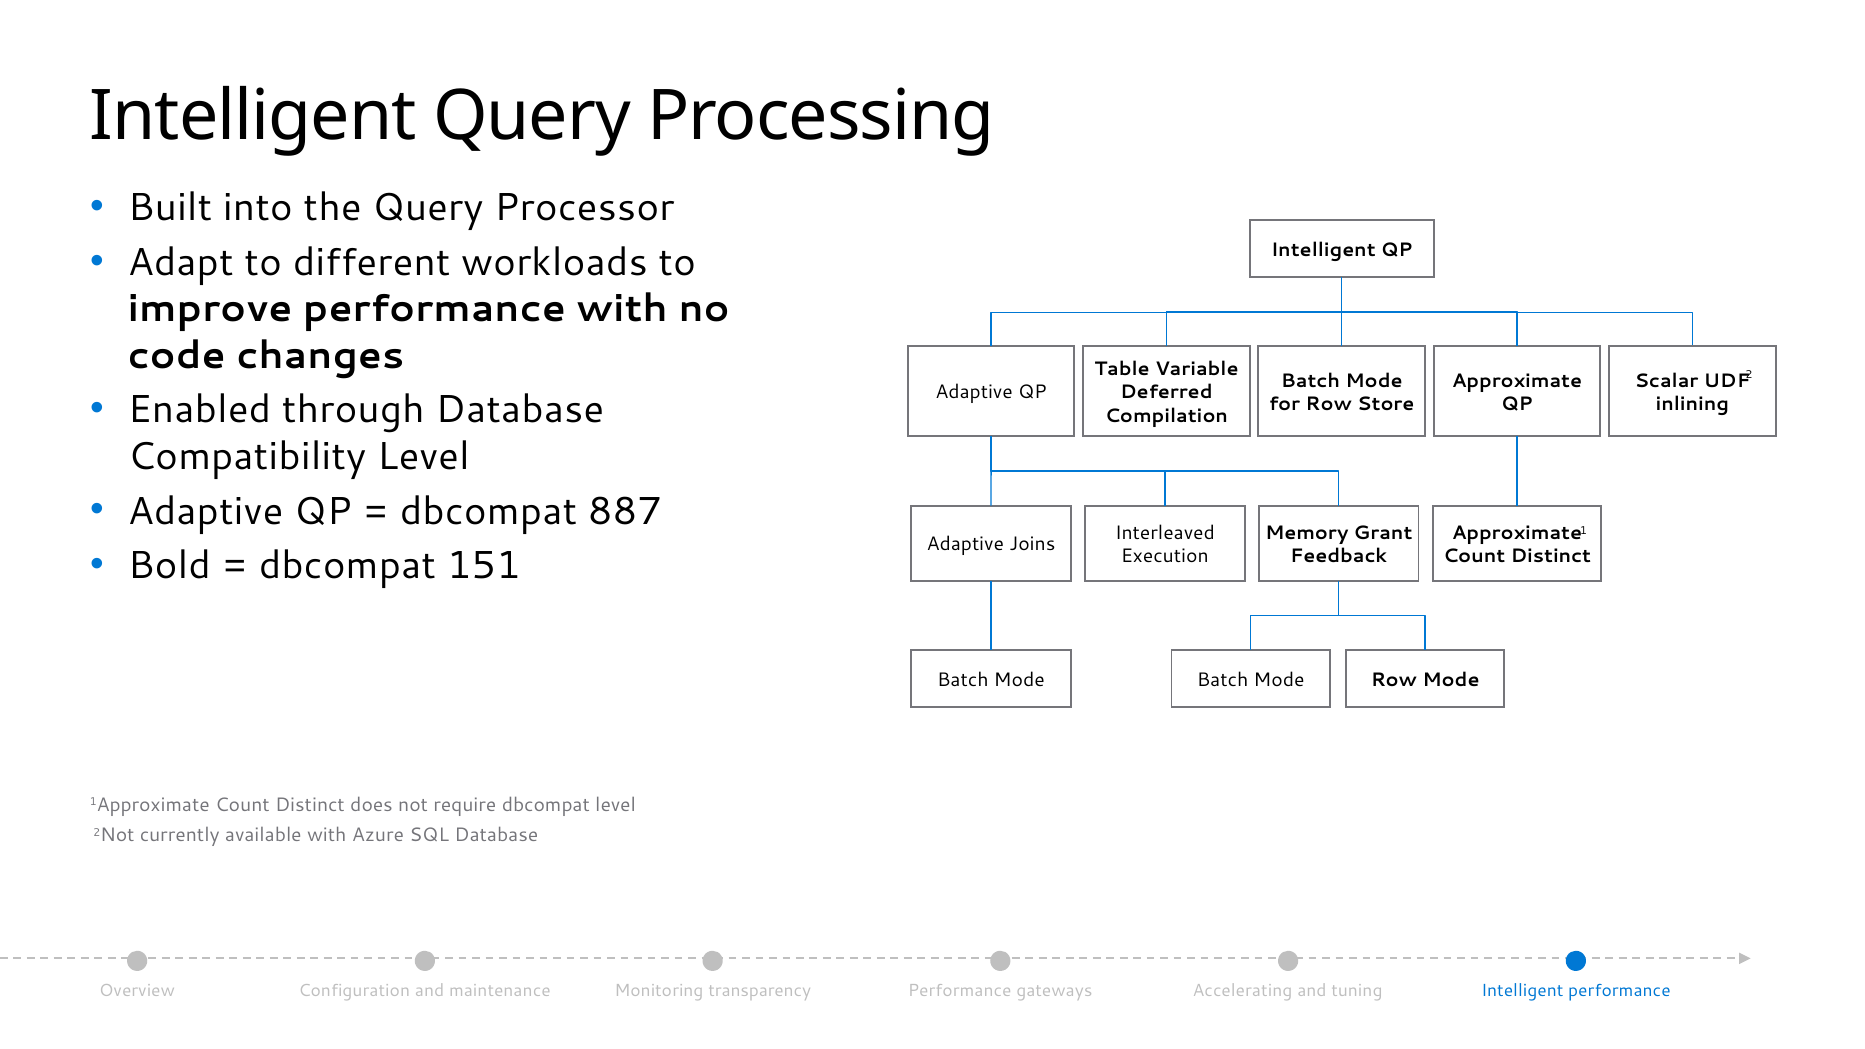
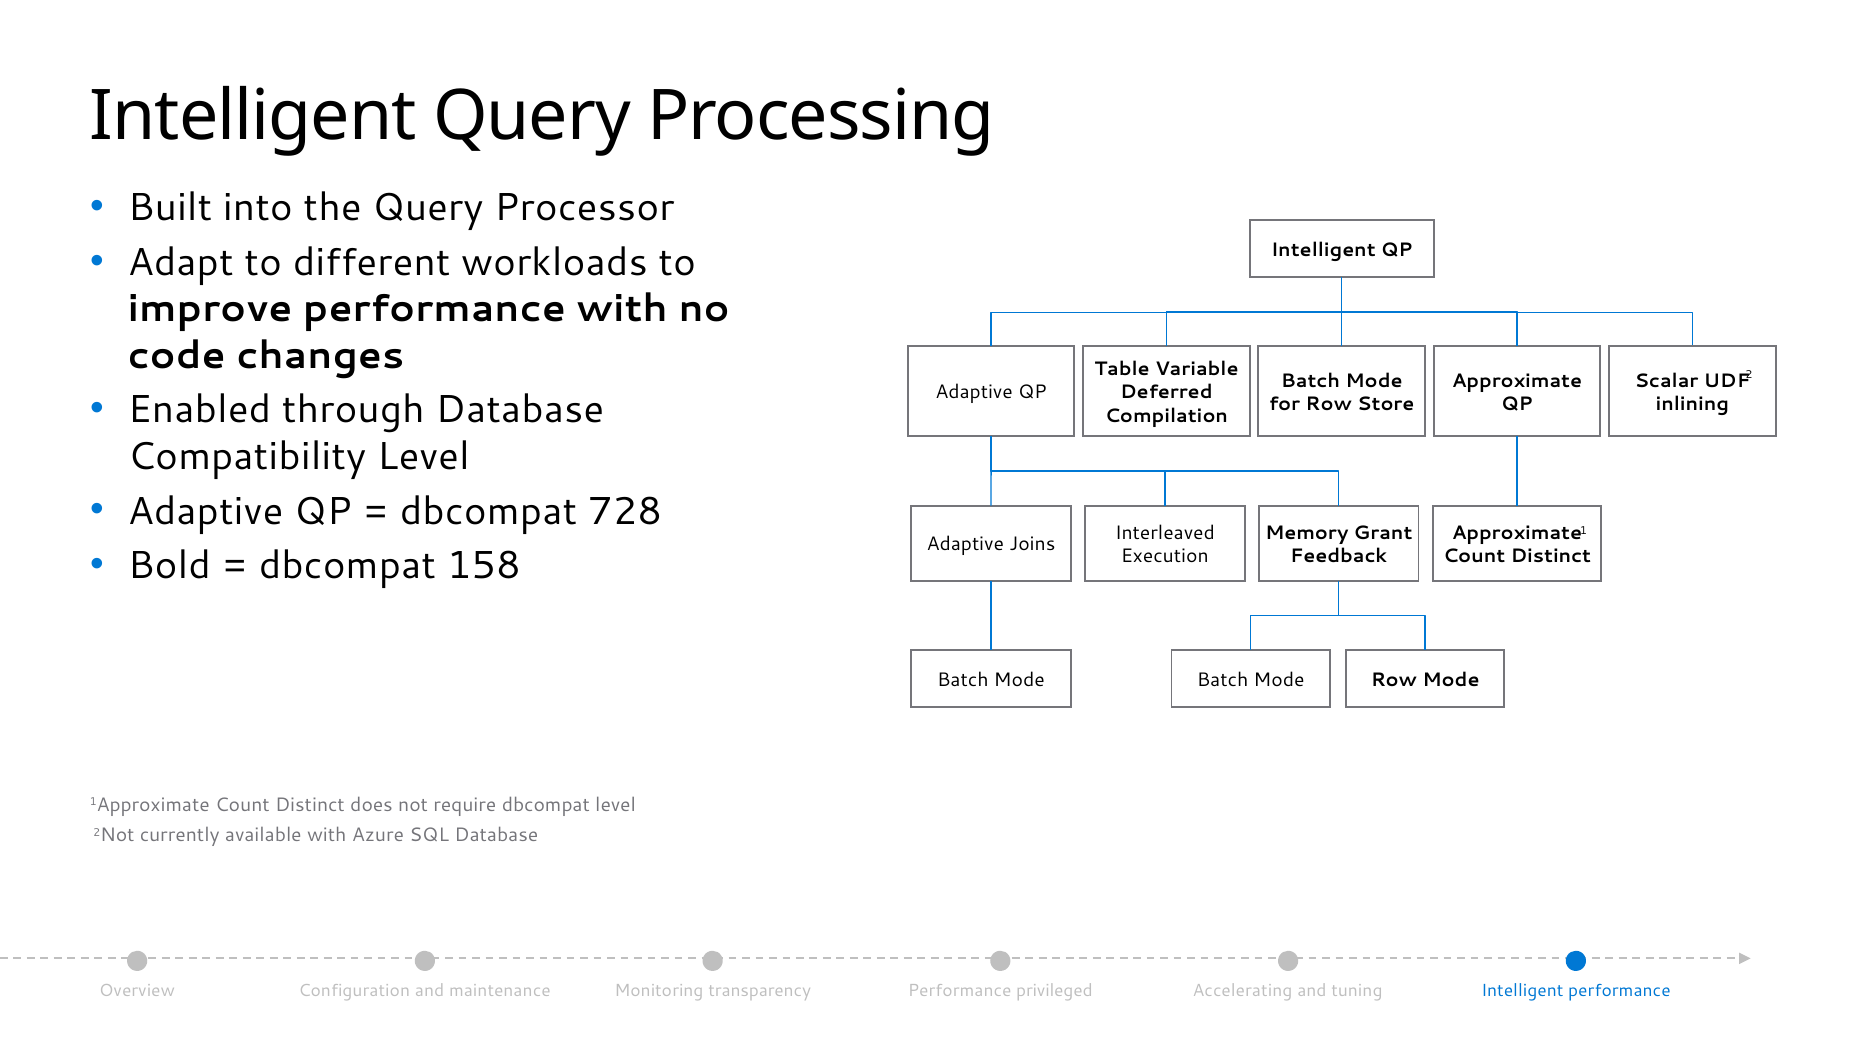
887: 887 -> 728 (625, 511)
151: 151 -> 158 (484, 566)
gateways: gateways -> privileged (1054, 991)
